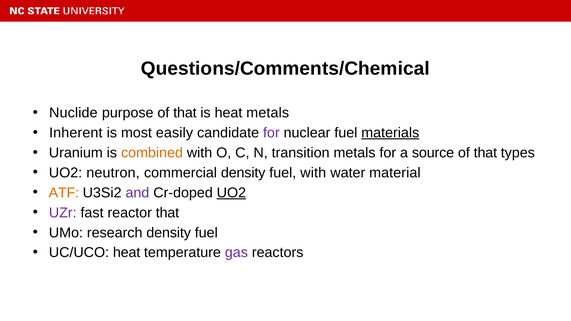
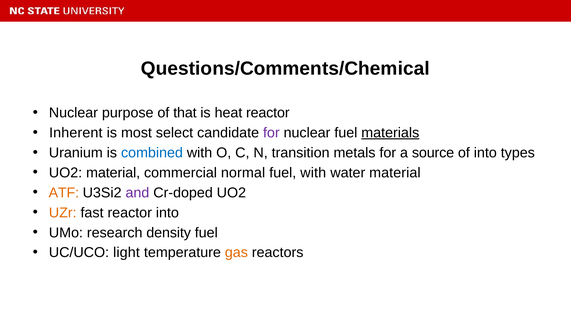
Nuclide: Nuclide -> Nuclear (73, 113)
heat metals: metals -> reactor (268, 113)
easily: easily -> select (175, 133)
combined colour: orange -> blue (152, 153)
that: that -> into (485, 153)
UO2 neutron: neutron -> material (113, 173)
commercial density: density -> normal (243, 173)
UO2 underline: present -> none (231, 193)
UZr colour: purple -> orange (63, 213)
reactor that: that -> into (167, 213)
UC/UCO heat: heat -> light (126, 253)
gas colour: purple -> orange (236, 253)
